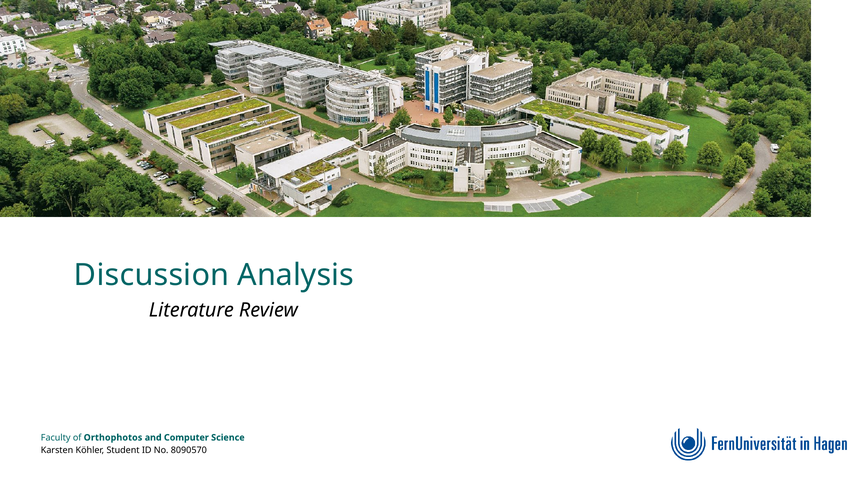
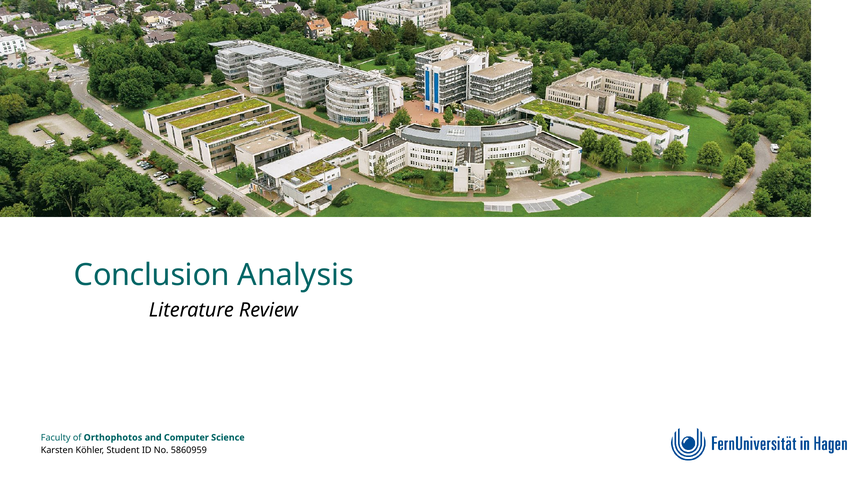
Discussion: Discussion -> Conclusion (152, 275)
8090570: 8090570 -> 5860959 (189, 450)
